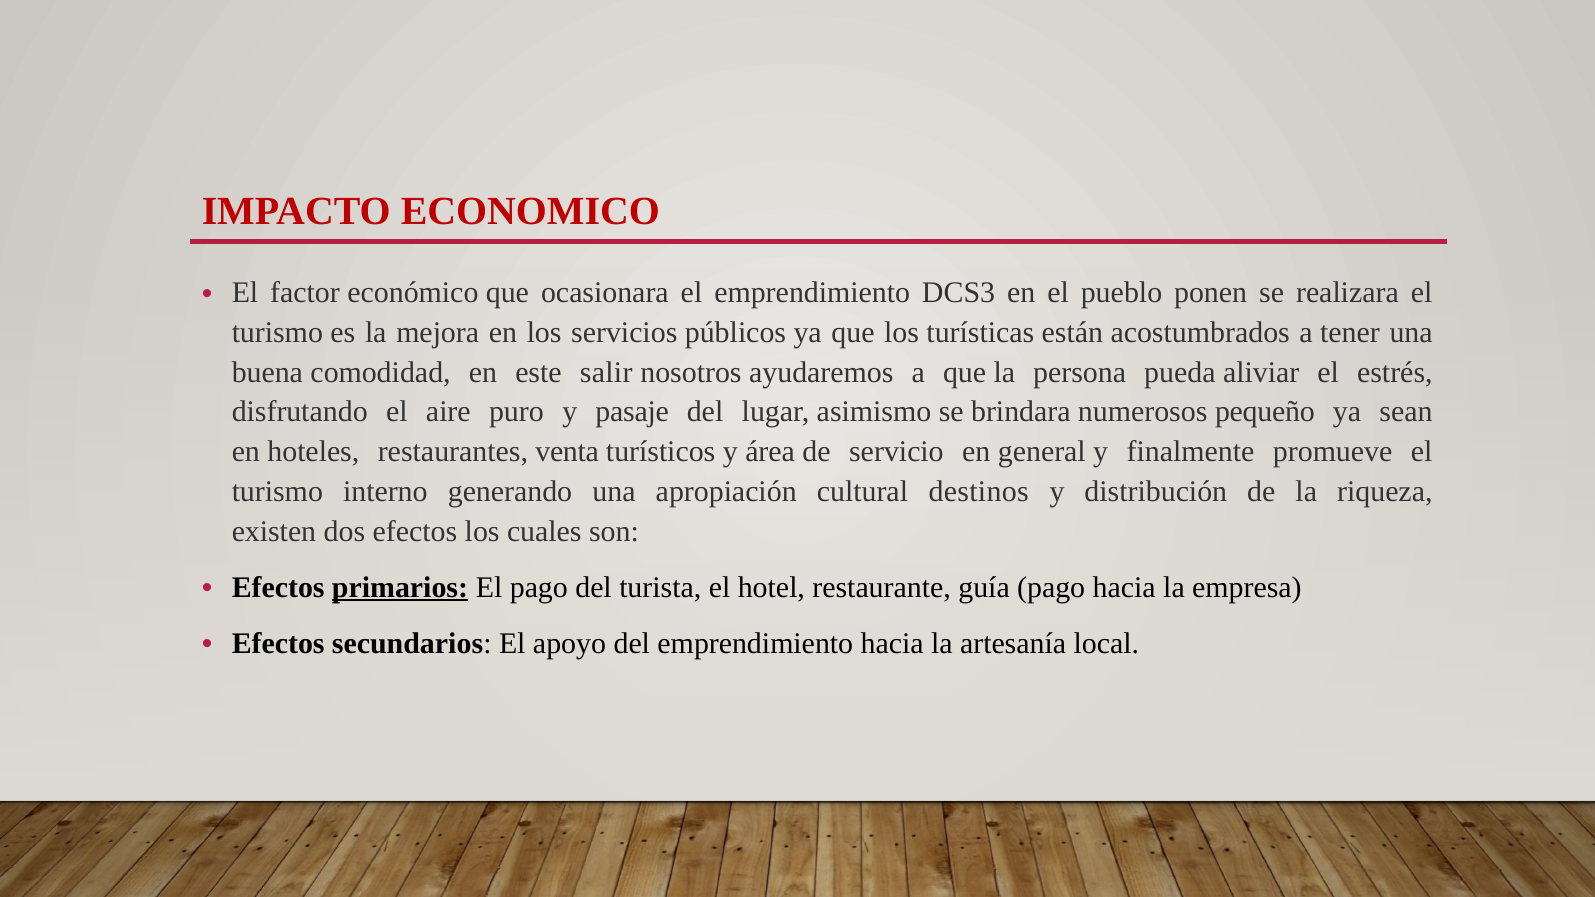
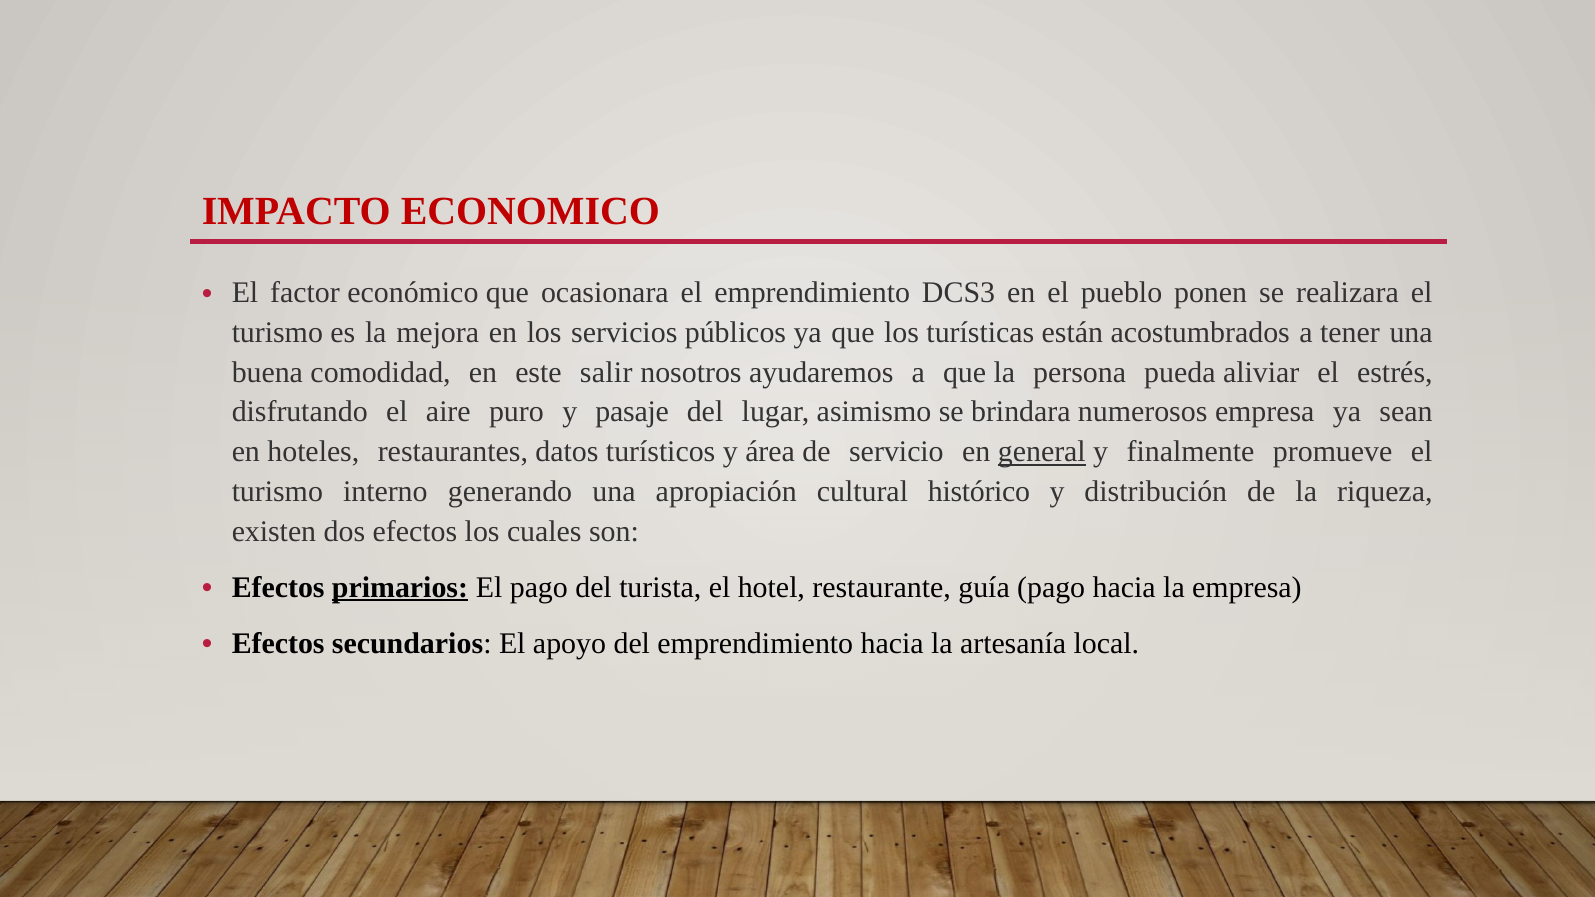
numerosos pequeño: pequeño -> empresa (1265, 412)
venta: venta -> datos (567, 452)
general underline: none -> present (1042, 452)
destinos: destinos -> histórico (979, 492)
